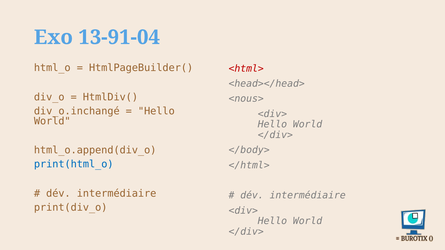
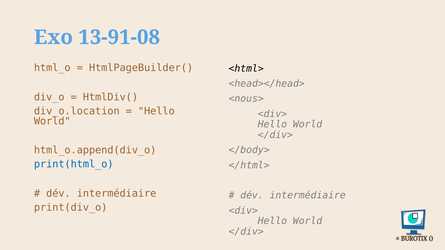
13-91-04: 13-91-04 -> 13-91-08 (119, 37)
<html> colour: red -> black (246, 69)
div_o.inchangé: div_o.inchangé -> div_o.location (77, 111)
